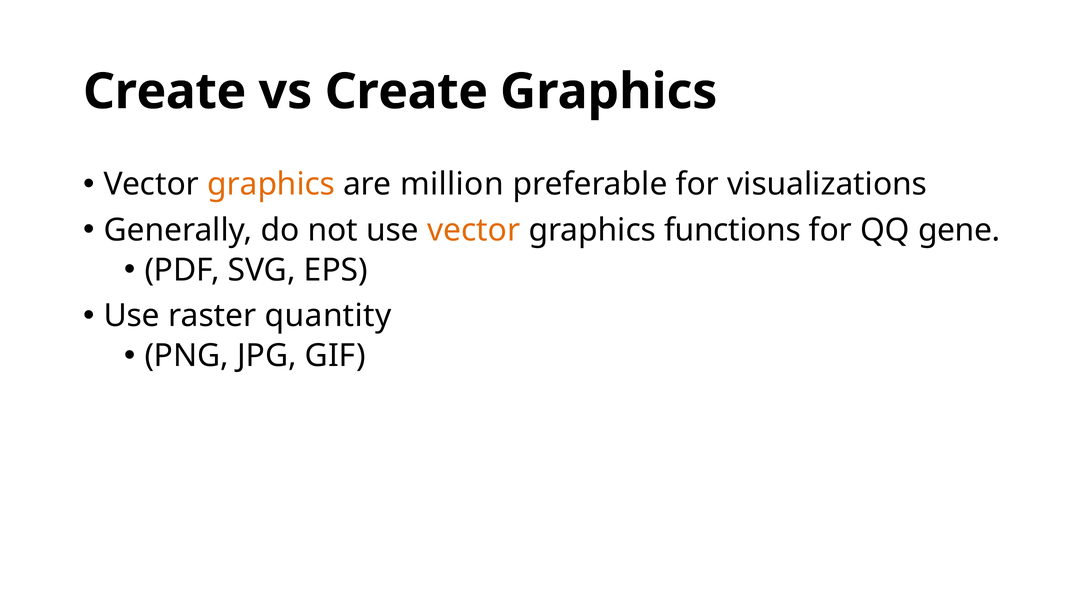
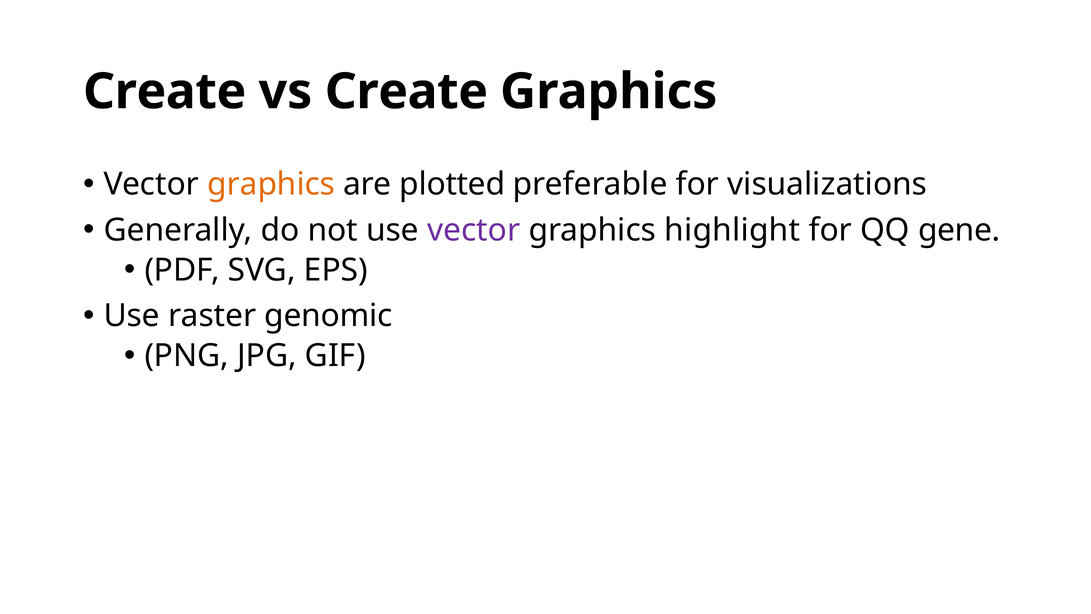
million: million -> plotted (452, 184)
vector colour: orange -> purple (474, 230)
functions: functions -> highlight (732, 230)
quantity: quantity -> genomic (328, 316)
